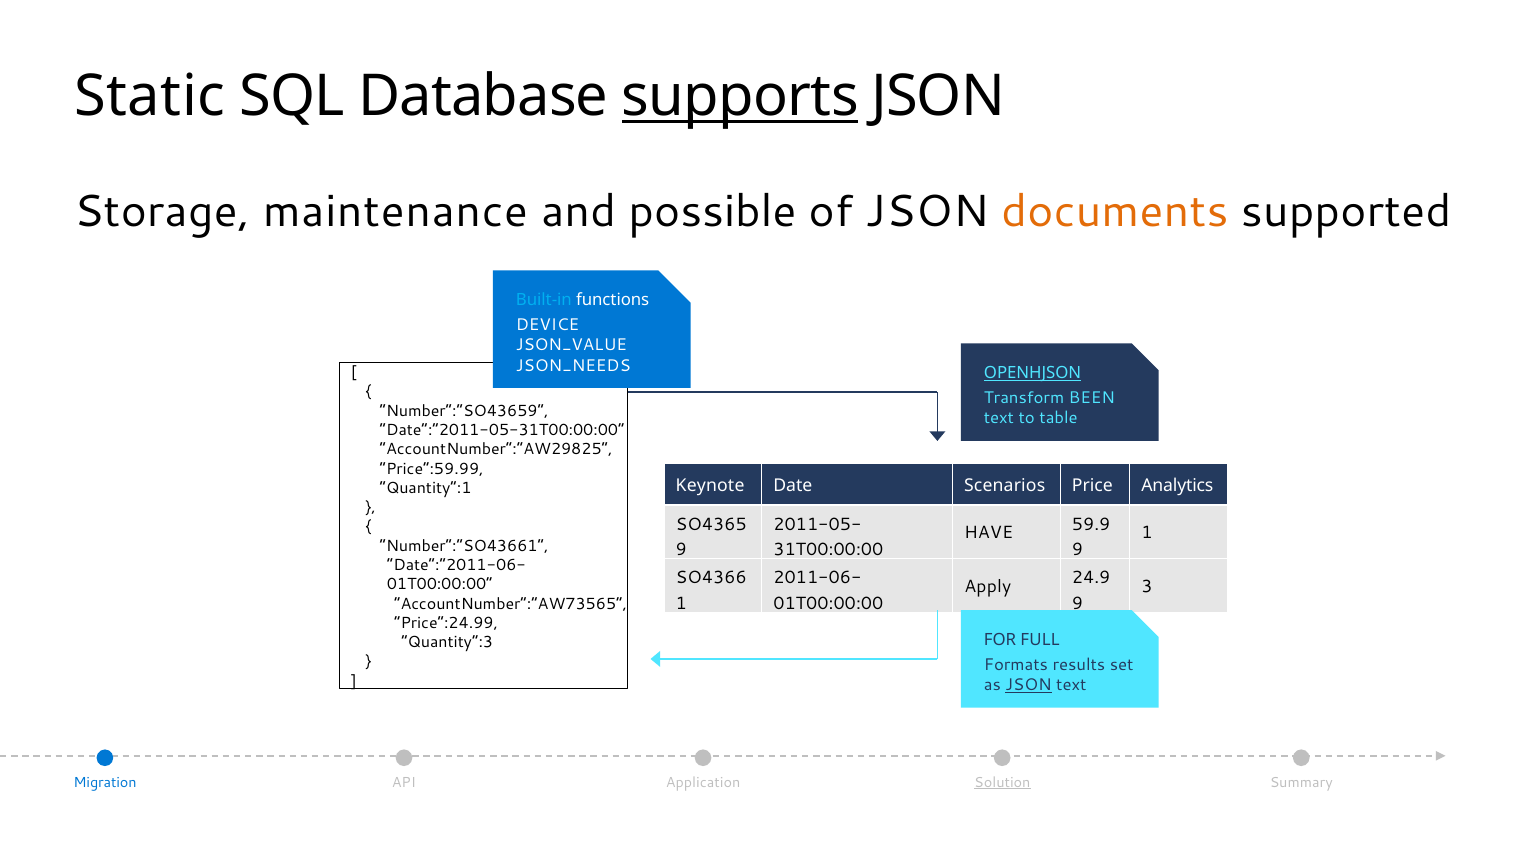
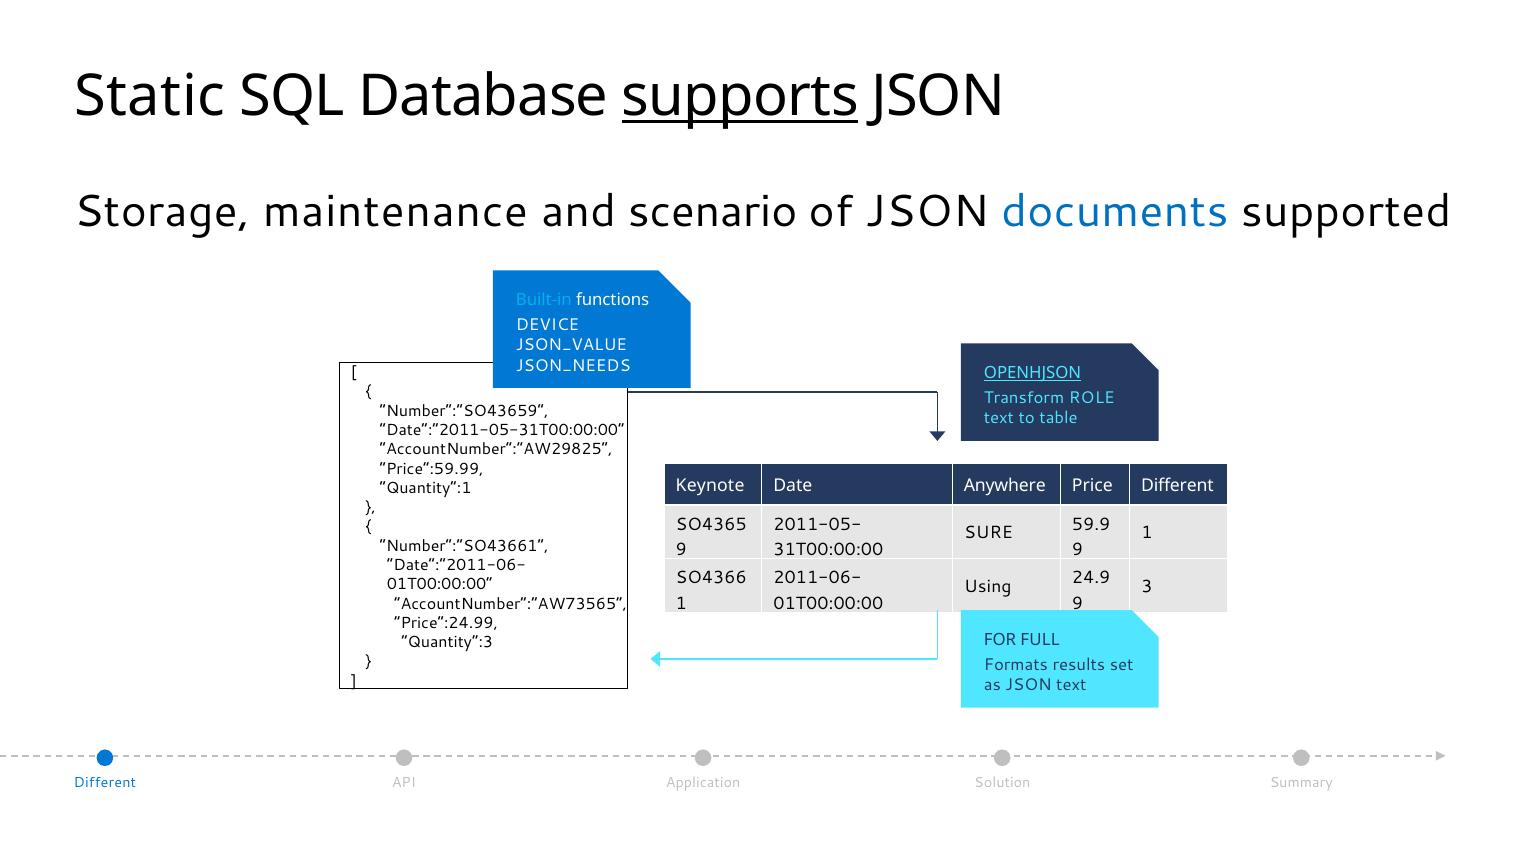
possible: possible -> scenario (713, 211)
documents colour: orange -> blue (1115, 211)
BEEN: BEEN -> ROLE (1092, 398)
Scenarios: Scenarios -> Anywhere (1005, 485)
Price Analytics: Analytics -> Different (1177, 485)
HAVE: HAVE -> SURE (989, 533)
Apply: Apply -> Using (988, 587)
JSON underline: present -> none (1029, 685)
Migration: Migration -> Different (105, 783)
Solution underline: present -> none (1002, 783)
